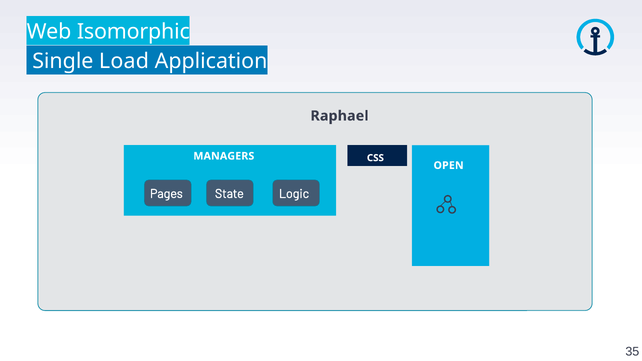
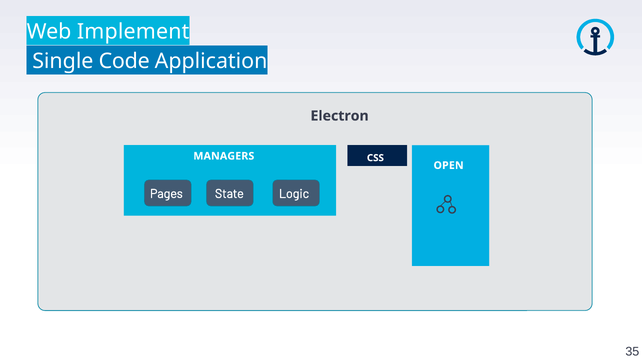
Isomorphic: Isomorphic -> Implement (133, 32)
Load: Load -> Code (124, 61)
Raphael: Raphael -> Electron (340, 116)
